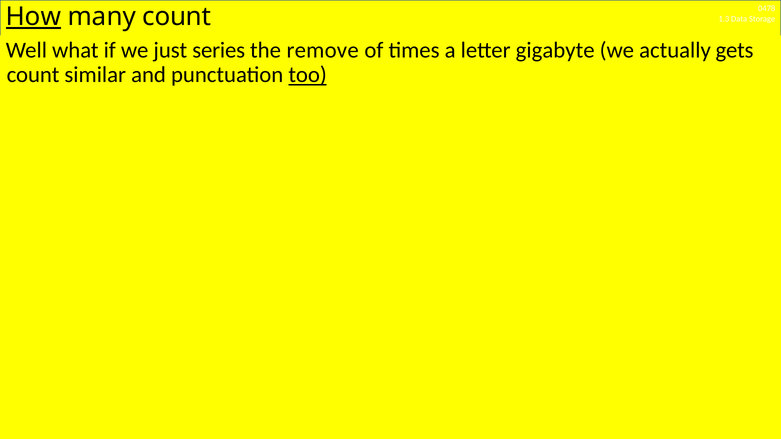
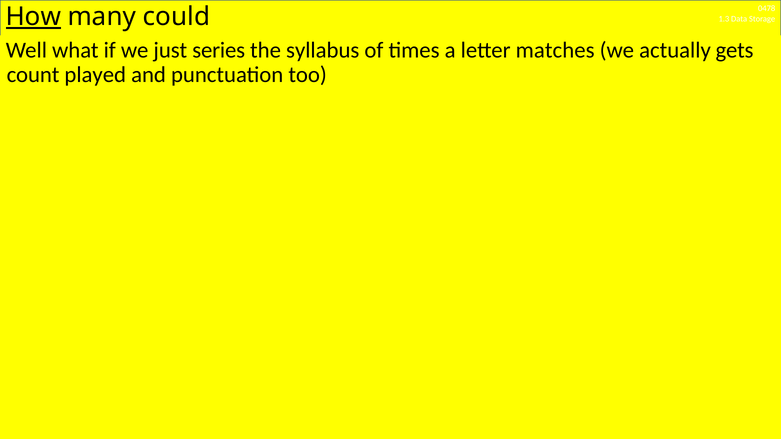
many count: count -> could (176, 17)
remove: remove -> syllabus (323, 50)
gigabyte: gigabyte -> matches (555, 50)
similar: similar -> played (95, 75)
too underline: present -> none (308, 75)
